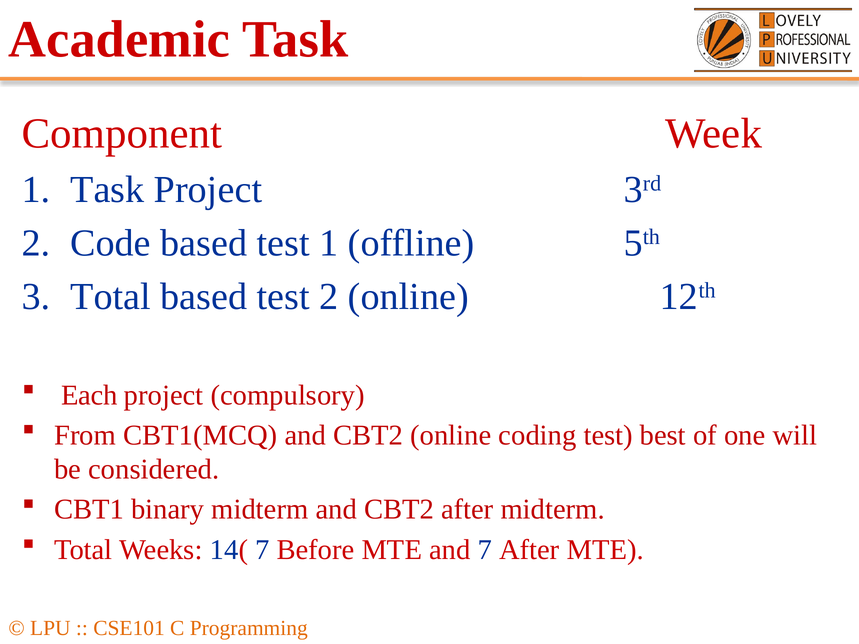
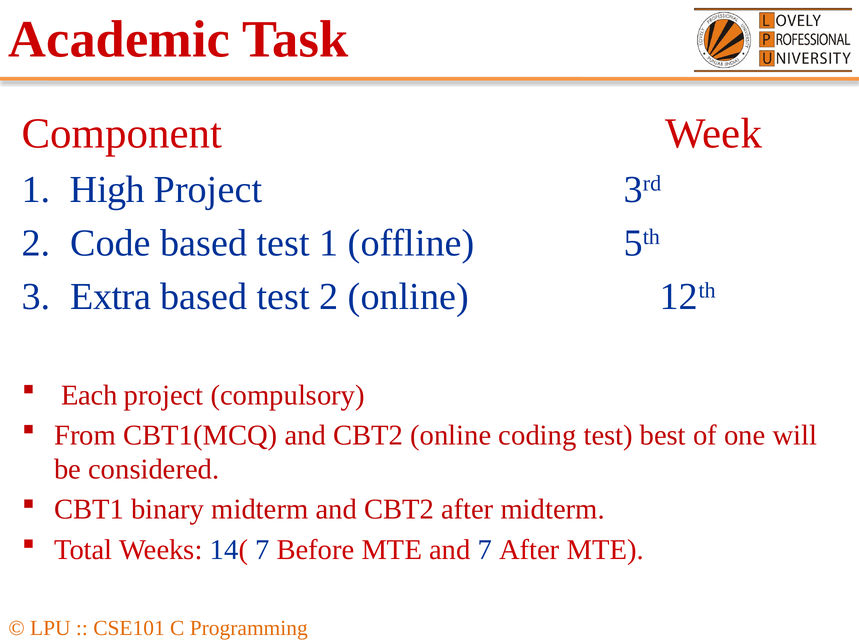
1 Task: Task -> High (107, 190)
Total: Total -> Extra (111, 297)
